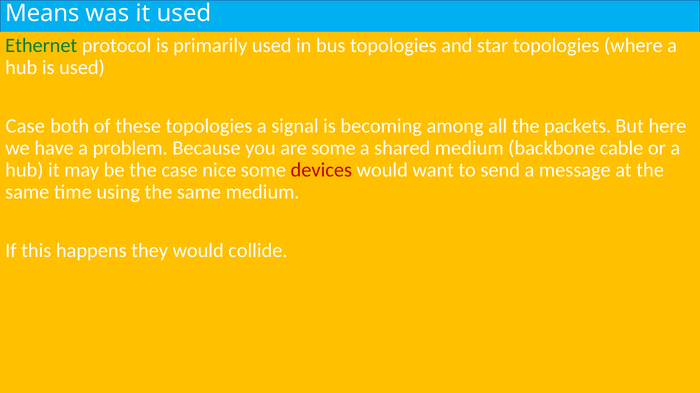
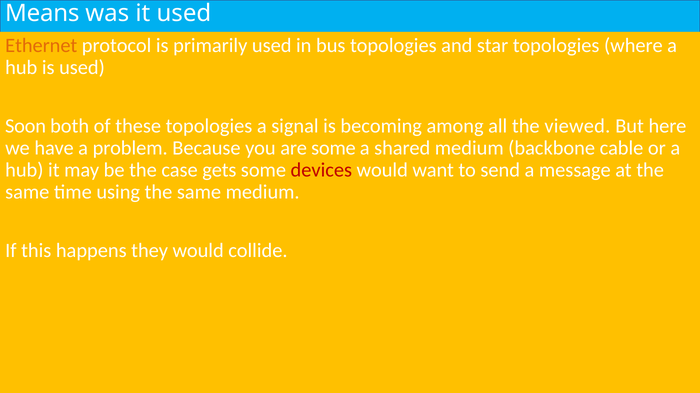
Ethernet colour: green -> orange (41, 45)
Case: Case -> Soon (26, 126)
packets: packets -> viewed (577, 126)
nice: nice -> gets (219, 170)
